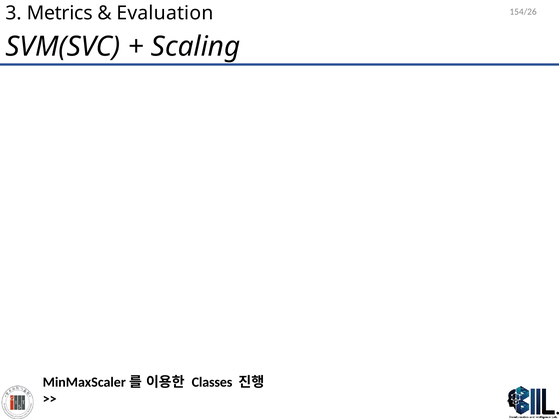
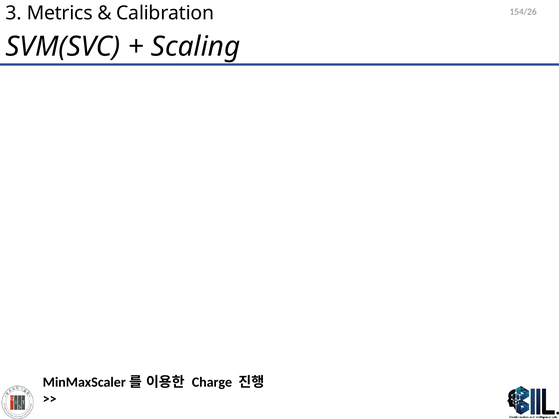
Evaluation: Evaluation -> Calibration (165, 13)
Classes: Classes -> Charge (212, 382)
